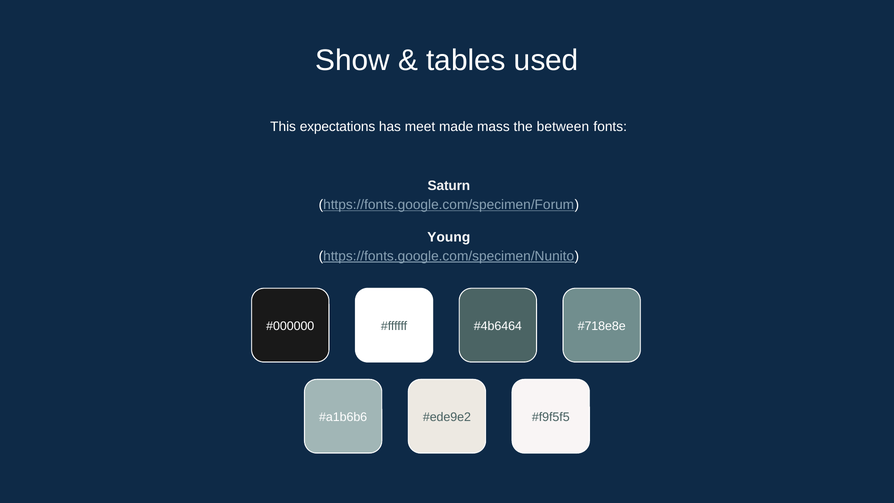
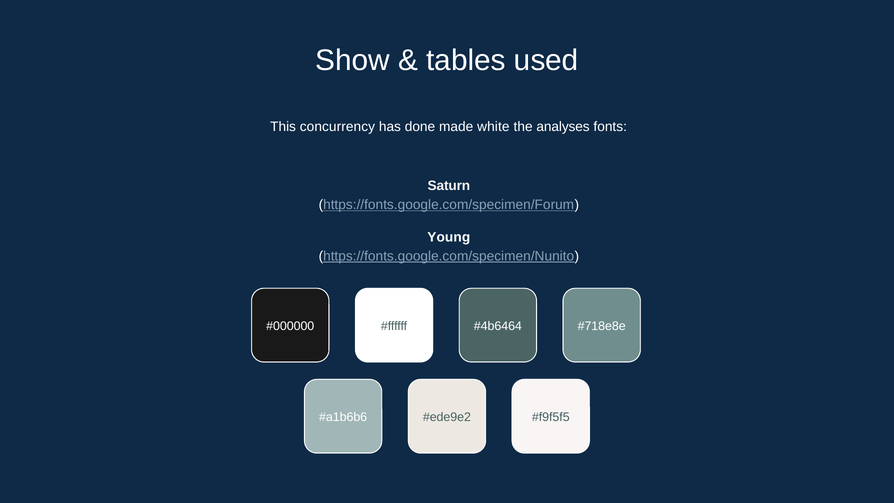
expectations: expectations -> concurrency (337, 127)
meet: meet -> done (420, 127)
mass: mass -> white (493, 127)
between: between -> analyses (563, 127)
